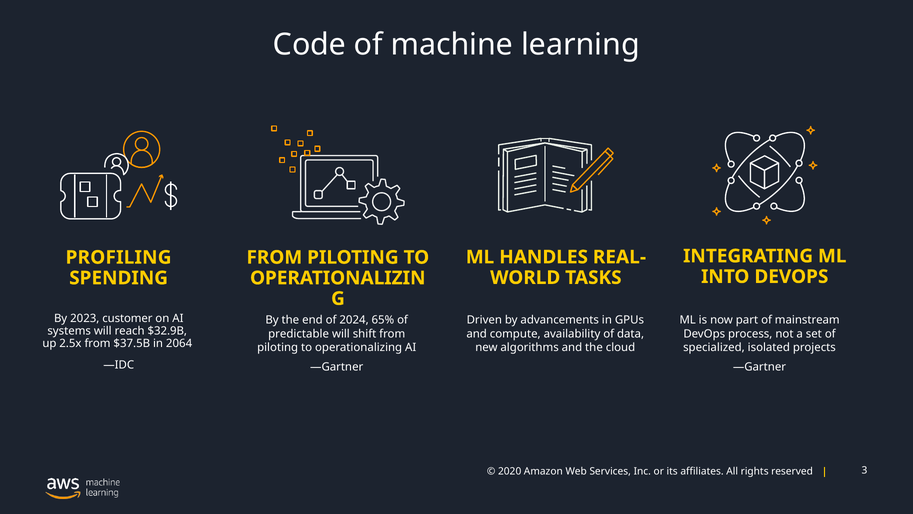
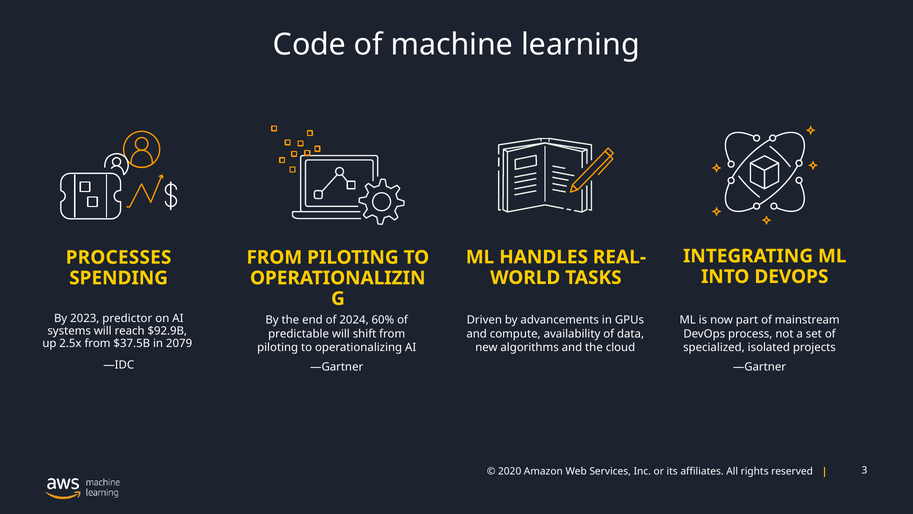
PROFILING: PROFILING -> PROCESSES (119, 257)
customer: customer -> predictor (127, 318)
65%: 65% -> 60% (383, 320)
$32.9B: $32.9B -> $92.9B (167, 331)
2064: 2064 -> 2079 (179, 343)
